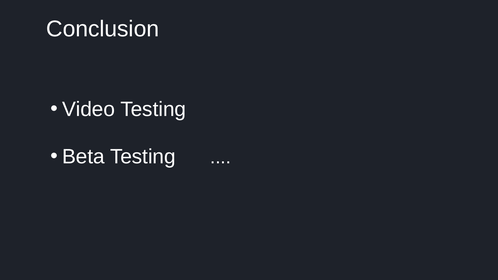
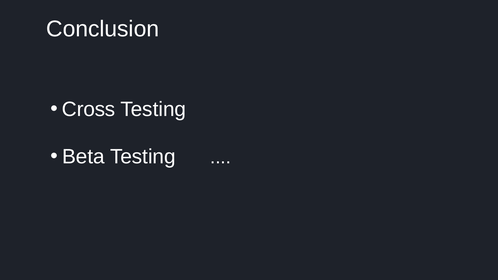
Video: Video -> Cross (89, 109)
